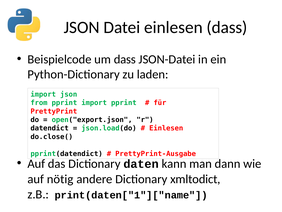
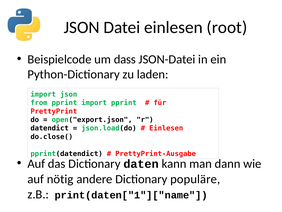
einlesen dass: dass -> root (227, 27)
xmltodict: xmltodict -> populäre (195, 179)
